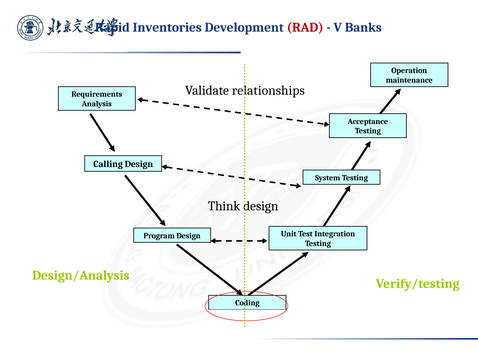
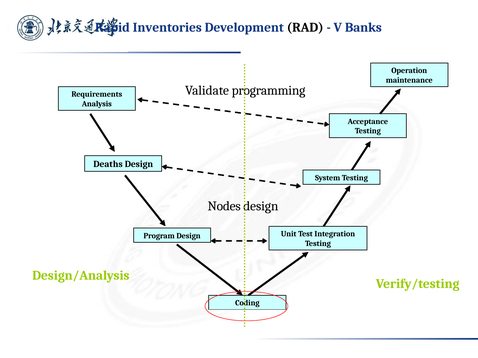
RAD colour: red -> black (305, 27)
relationships: relationships -> programming (268, 91)
Calling: Calling -> Deaths (108, 164)
Think: Think -> Nodes (224, 206)
